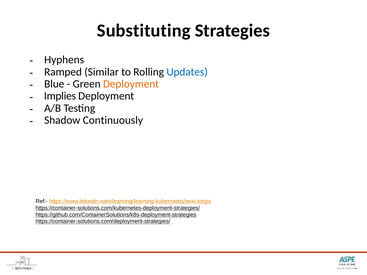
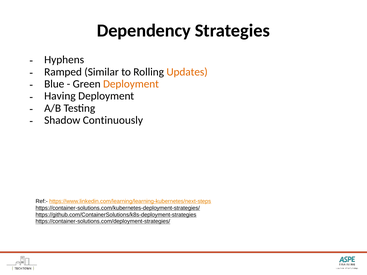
Substituting: Substituting -> Dependency (144, 31)
Updates colour: blue -> orange (187, 72)
Implies: Implies -> Having (60, 96)
